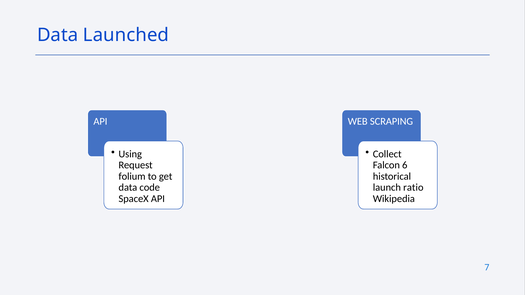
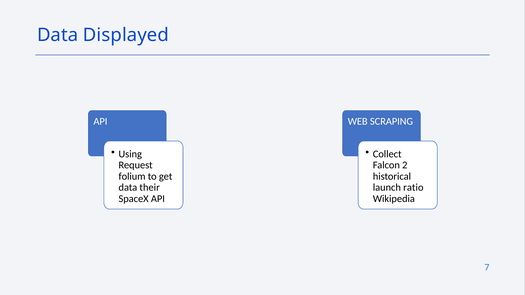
Launched: Launched -> Displayed (126, 35)
6: 6 -> 2 (405, 165)
code: code -> their (150, 188)
